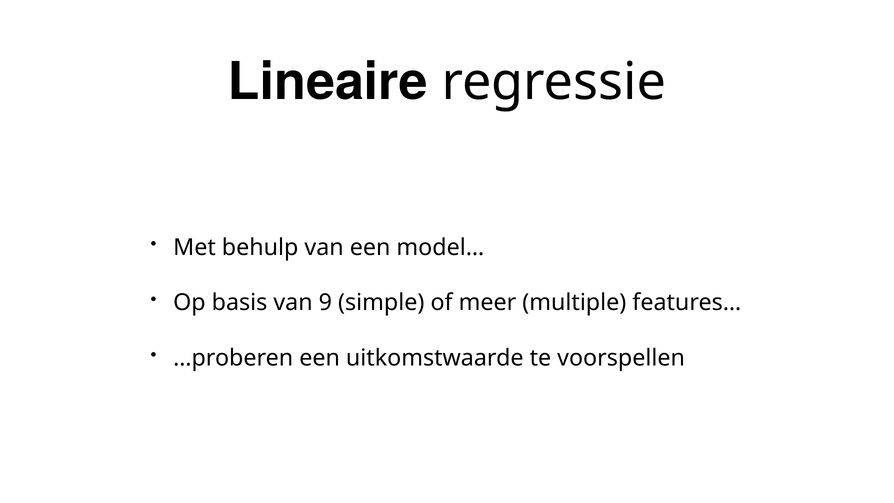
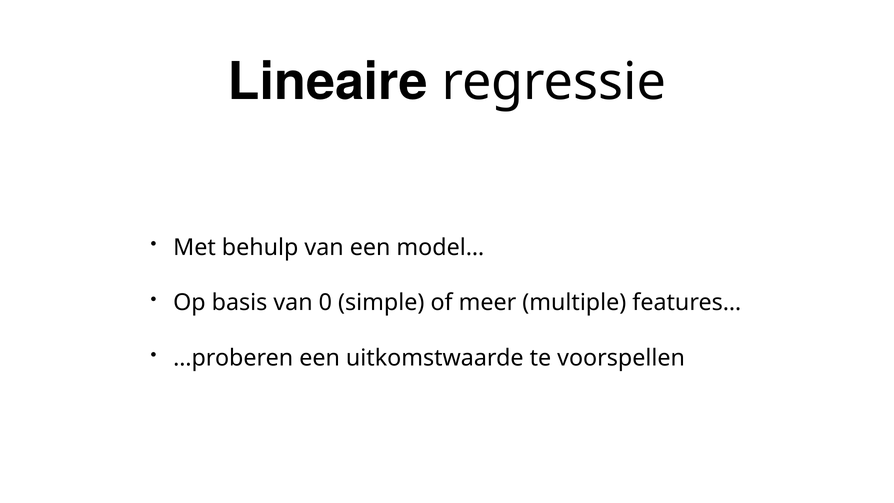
9: 9 -> 0 (325, 303)
